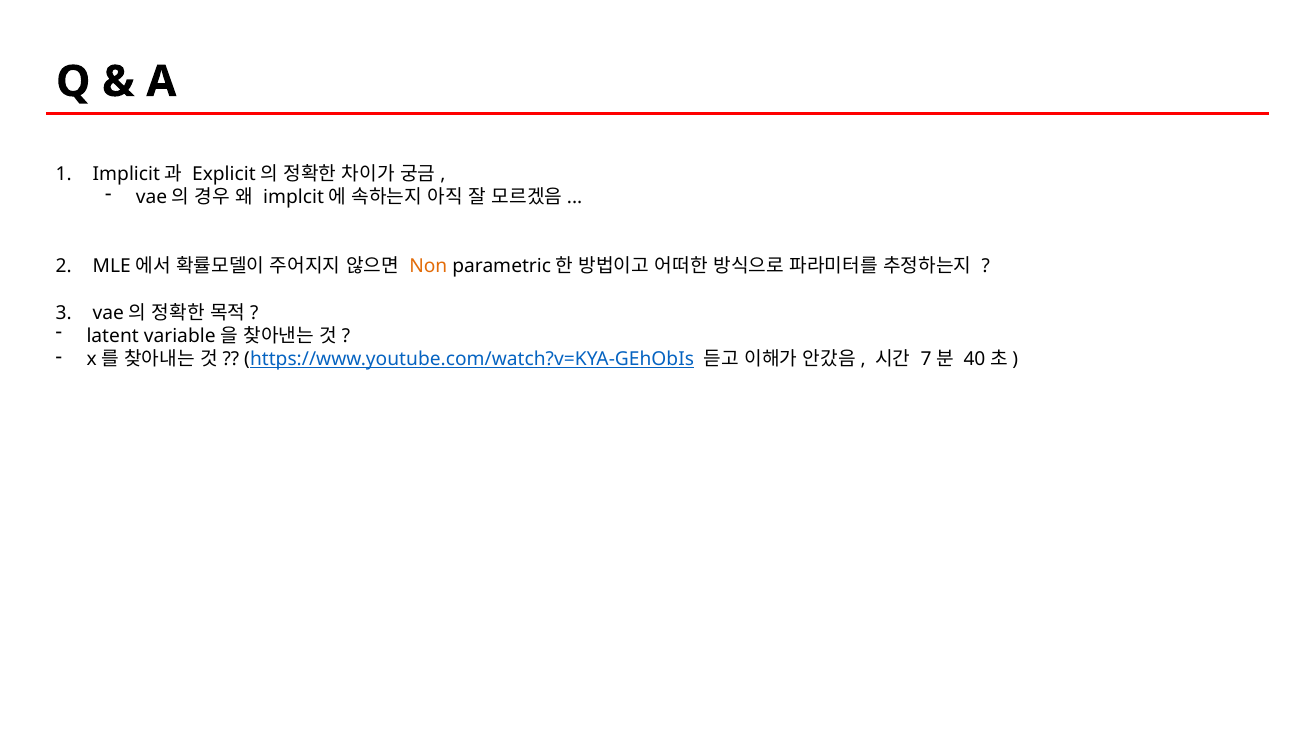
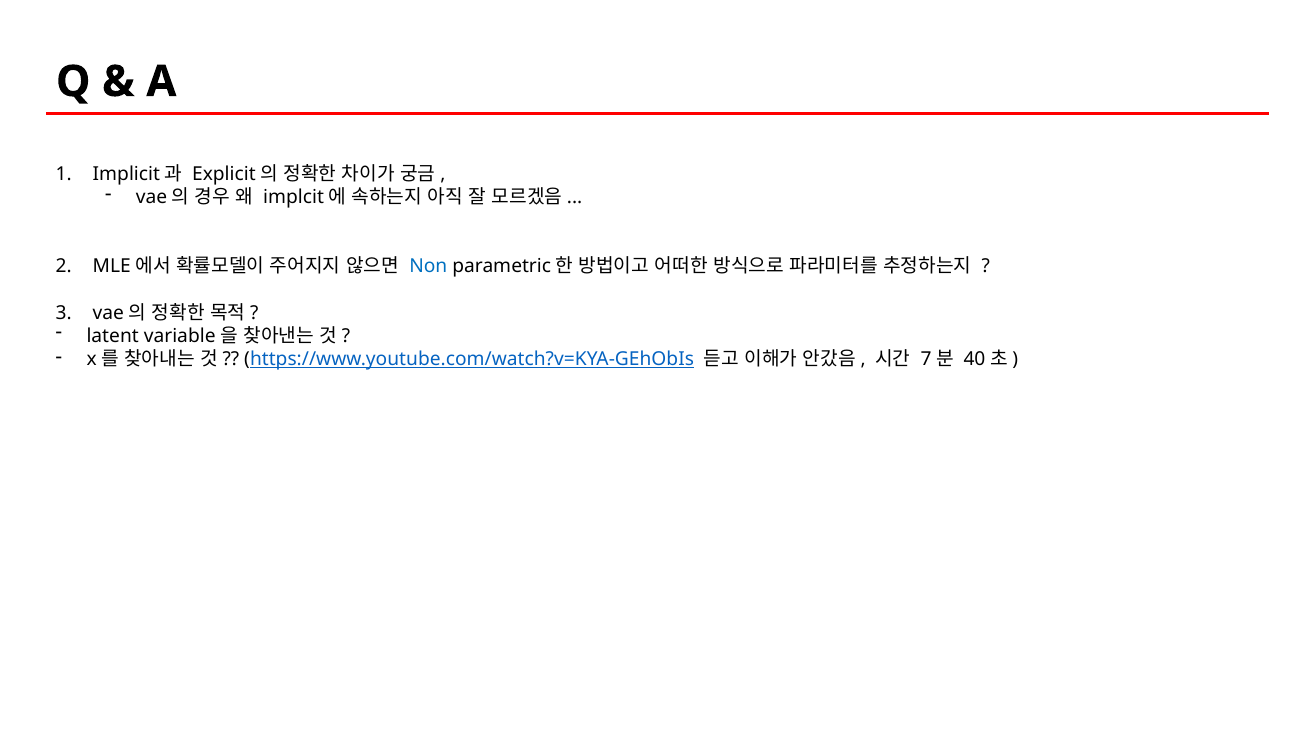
Non colour: orange -> blue (428, 267)
